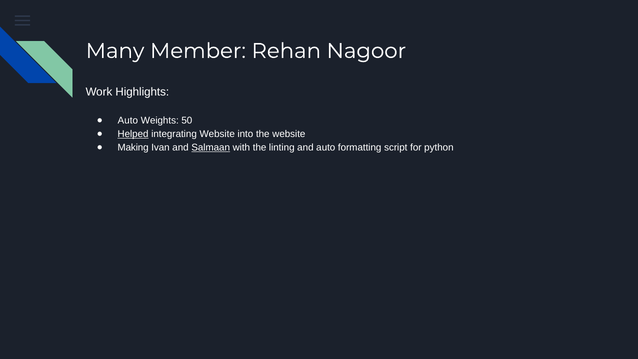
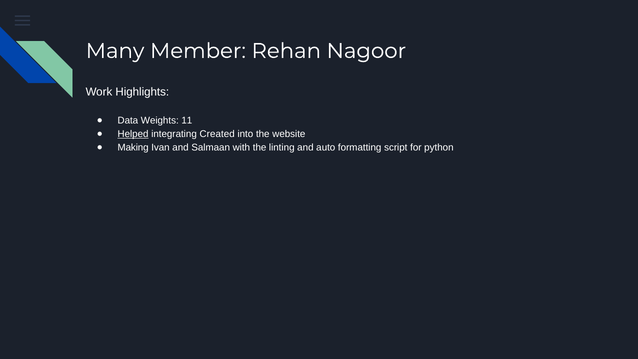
Auto: Auto -> Data (128, 121)
50: 50 -> 11 (187, 121)
integrating Website: Website -> Created (217, 134)
Salmaan underline: present -> none (211, 147)
